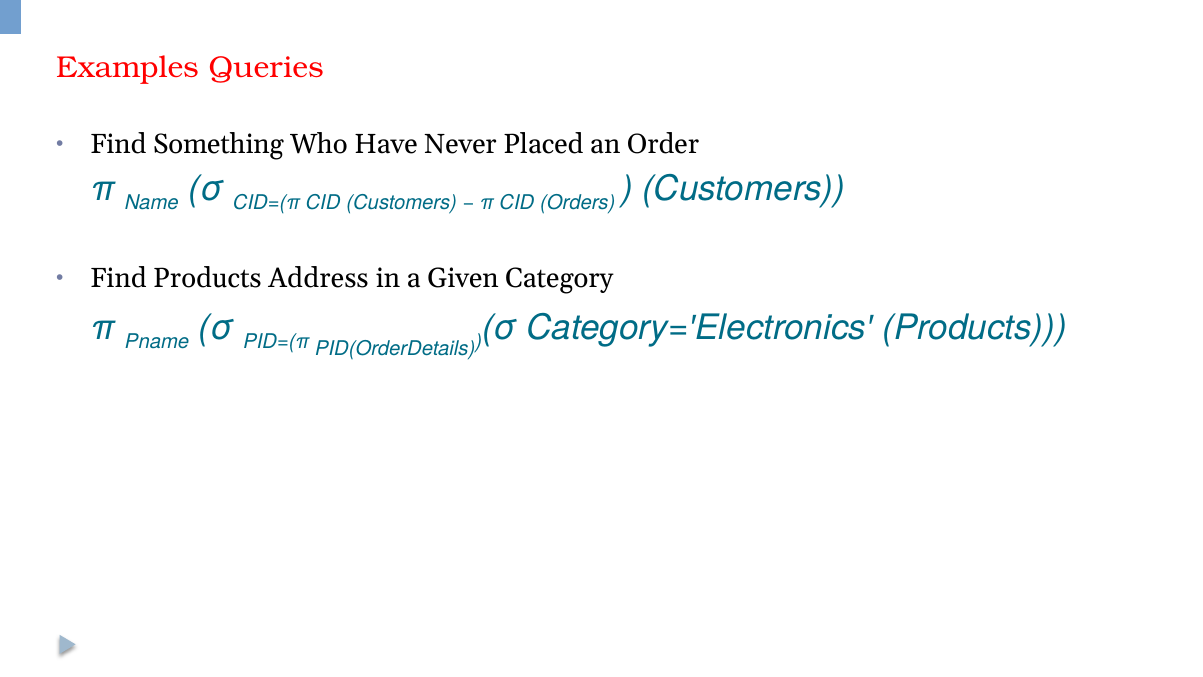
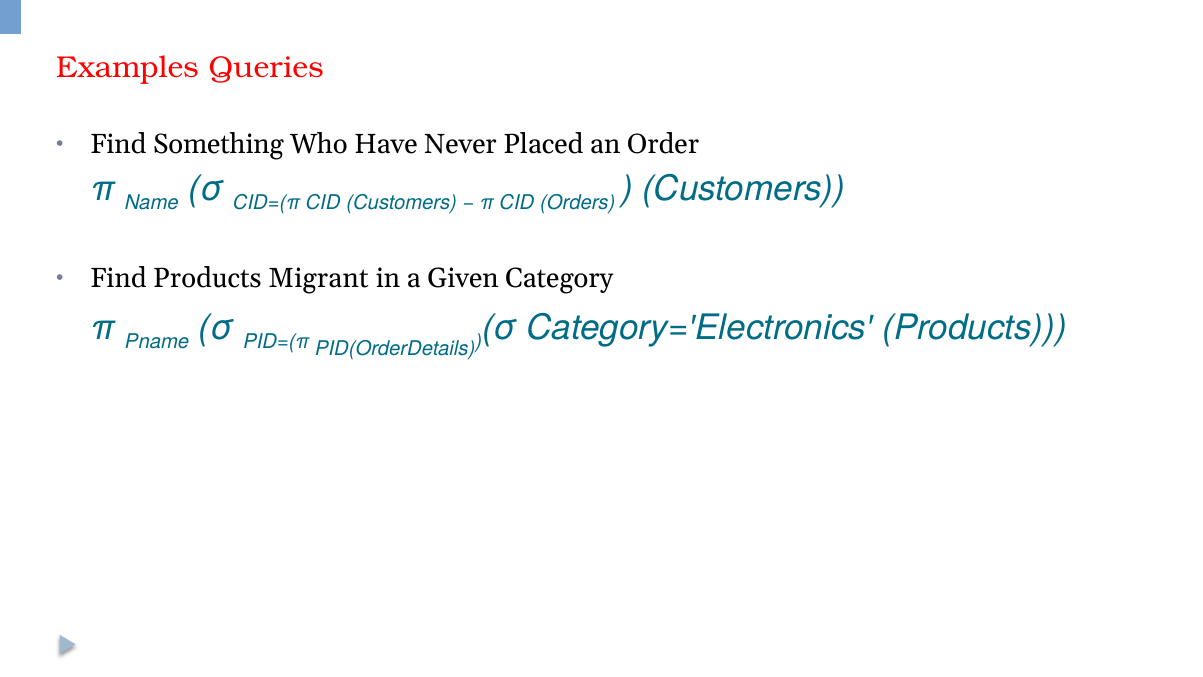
Address: Address -> Migrant (319, 278)
